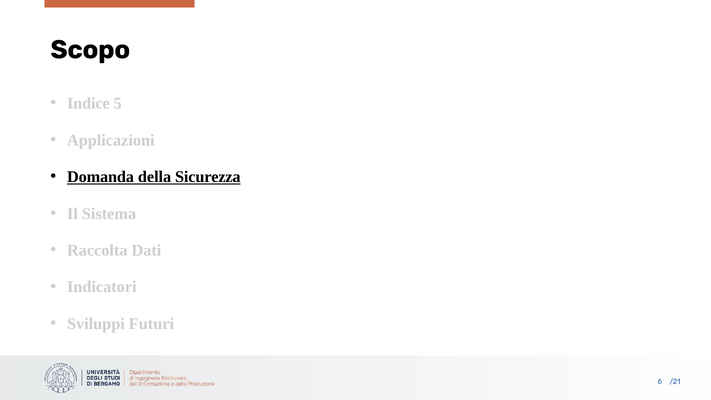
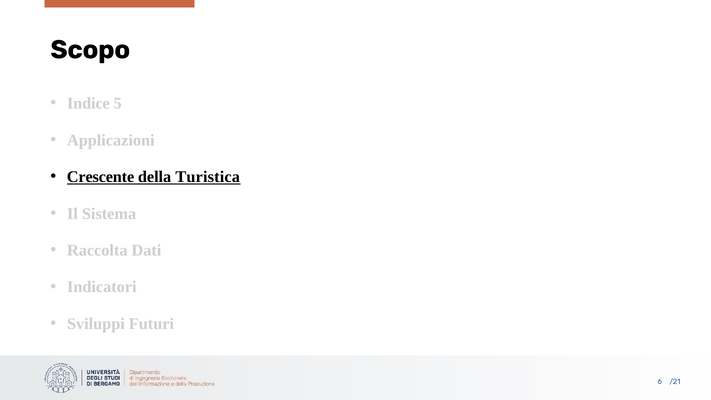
Domanda: Domanda -> Crescente (101, 177)
Sicurezza: Sicurezza -> Turistica (208, 177)
